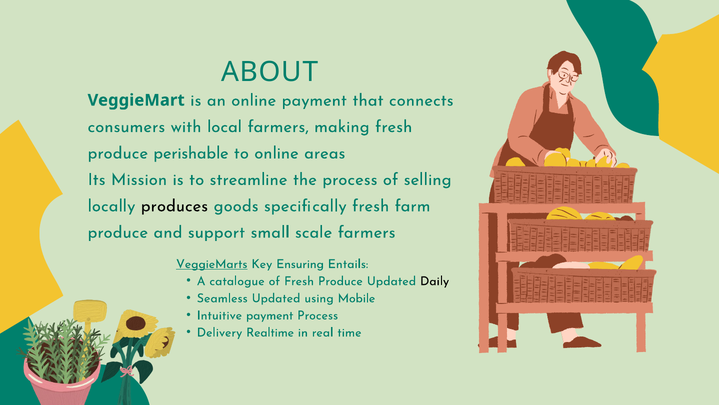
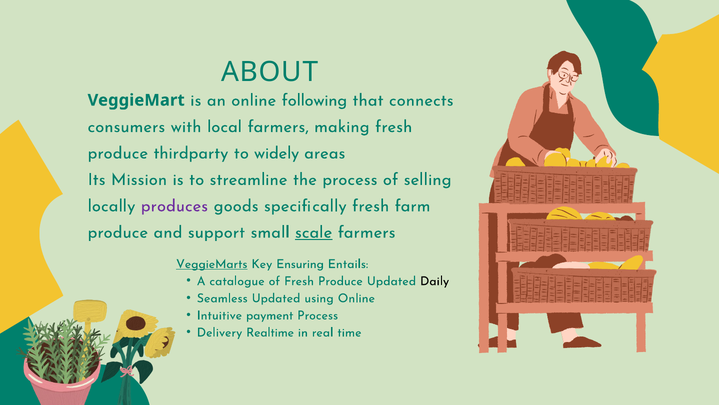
online payment: payment -> following (314, 100)
perishable: perishable -> thirdparty (191, 153)
to online: online -> widely (277, 153)
produces colour: black -> purple (174, 206)
scale underline: none -> present (314, 232)
using Mobile: Mobile -> Online (356, 298)
